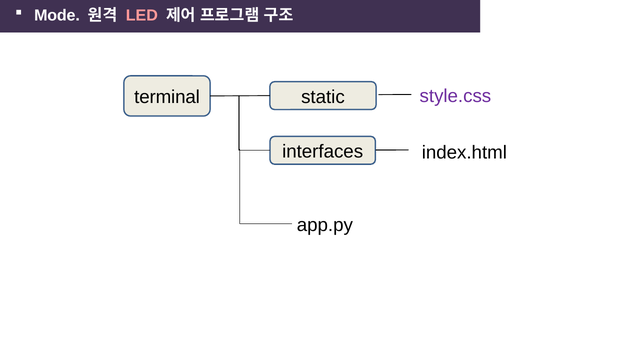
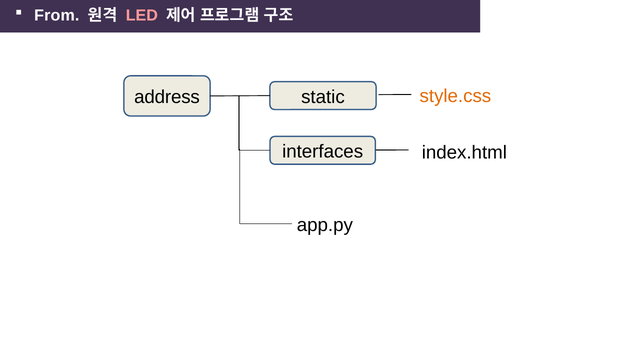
Mode: Mode -> From (57, 15)
style.css colour: purple -> orange (455, 96)
terminal: terminal -> address (167, 97)
